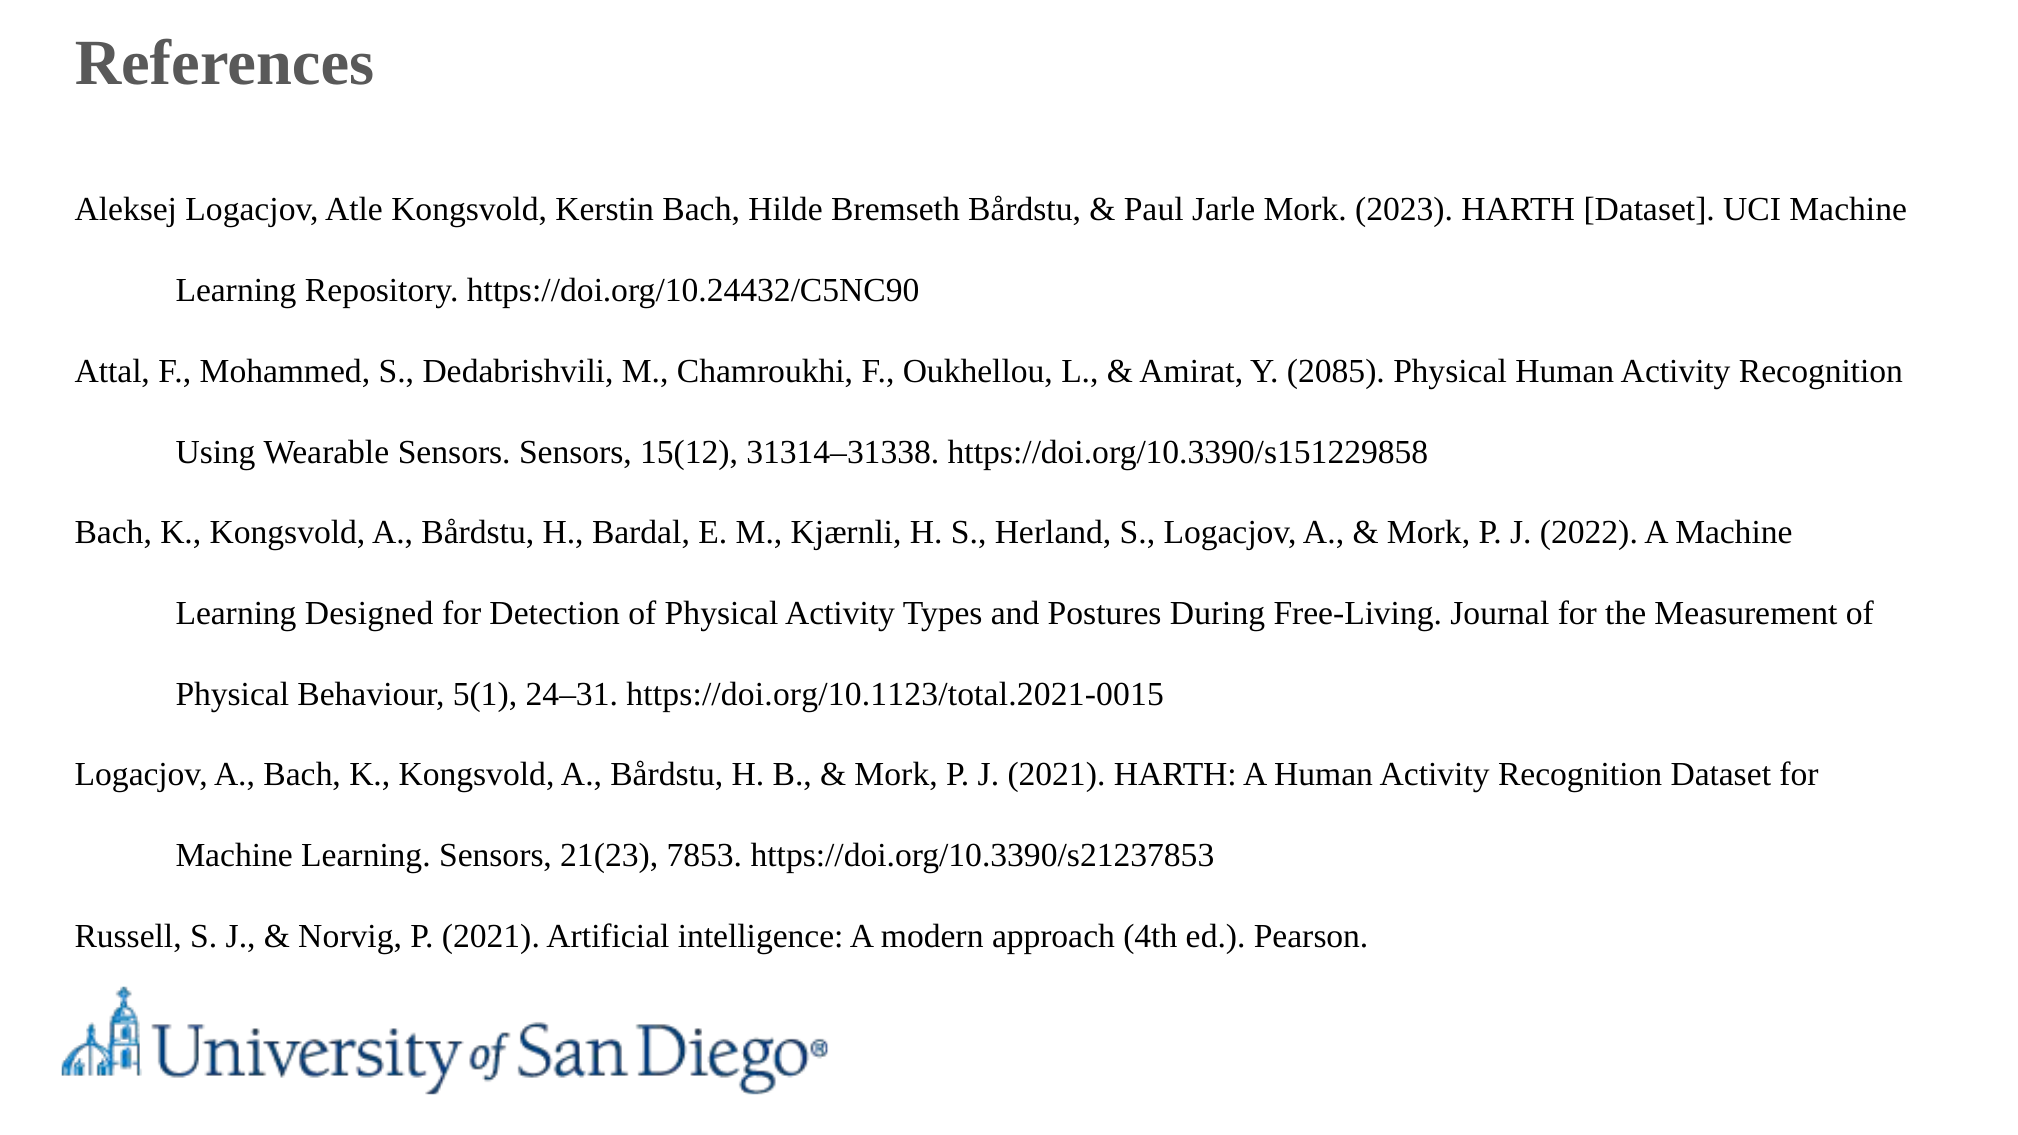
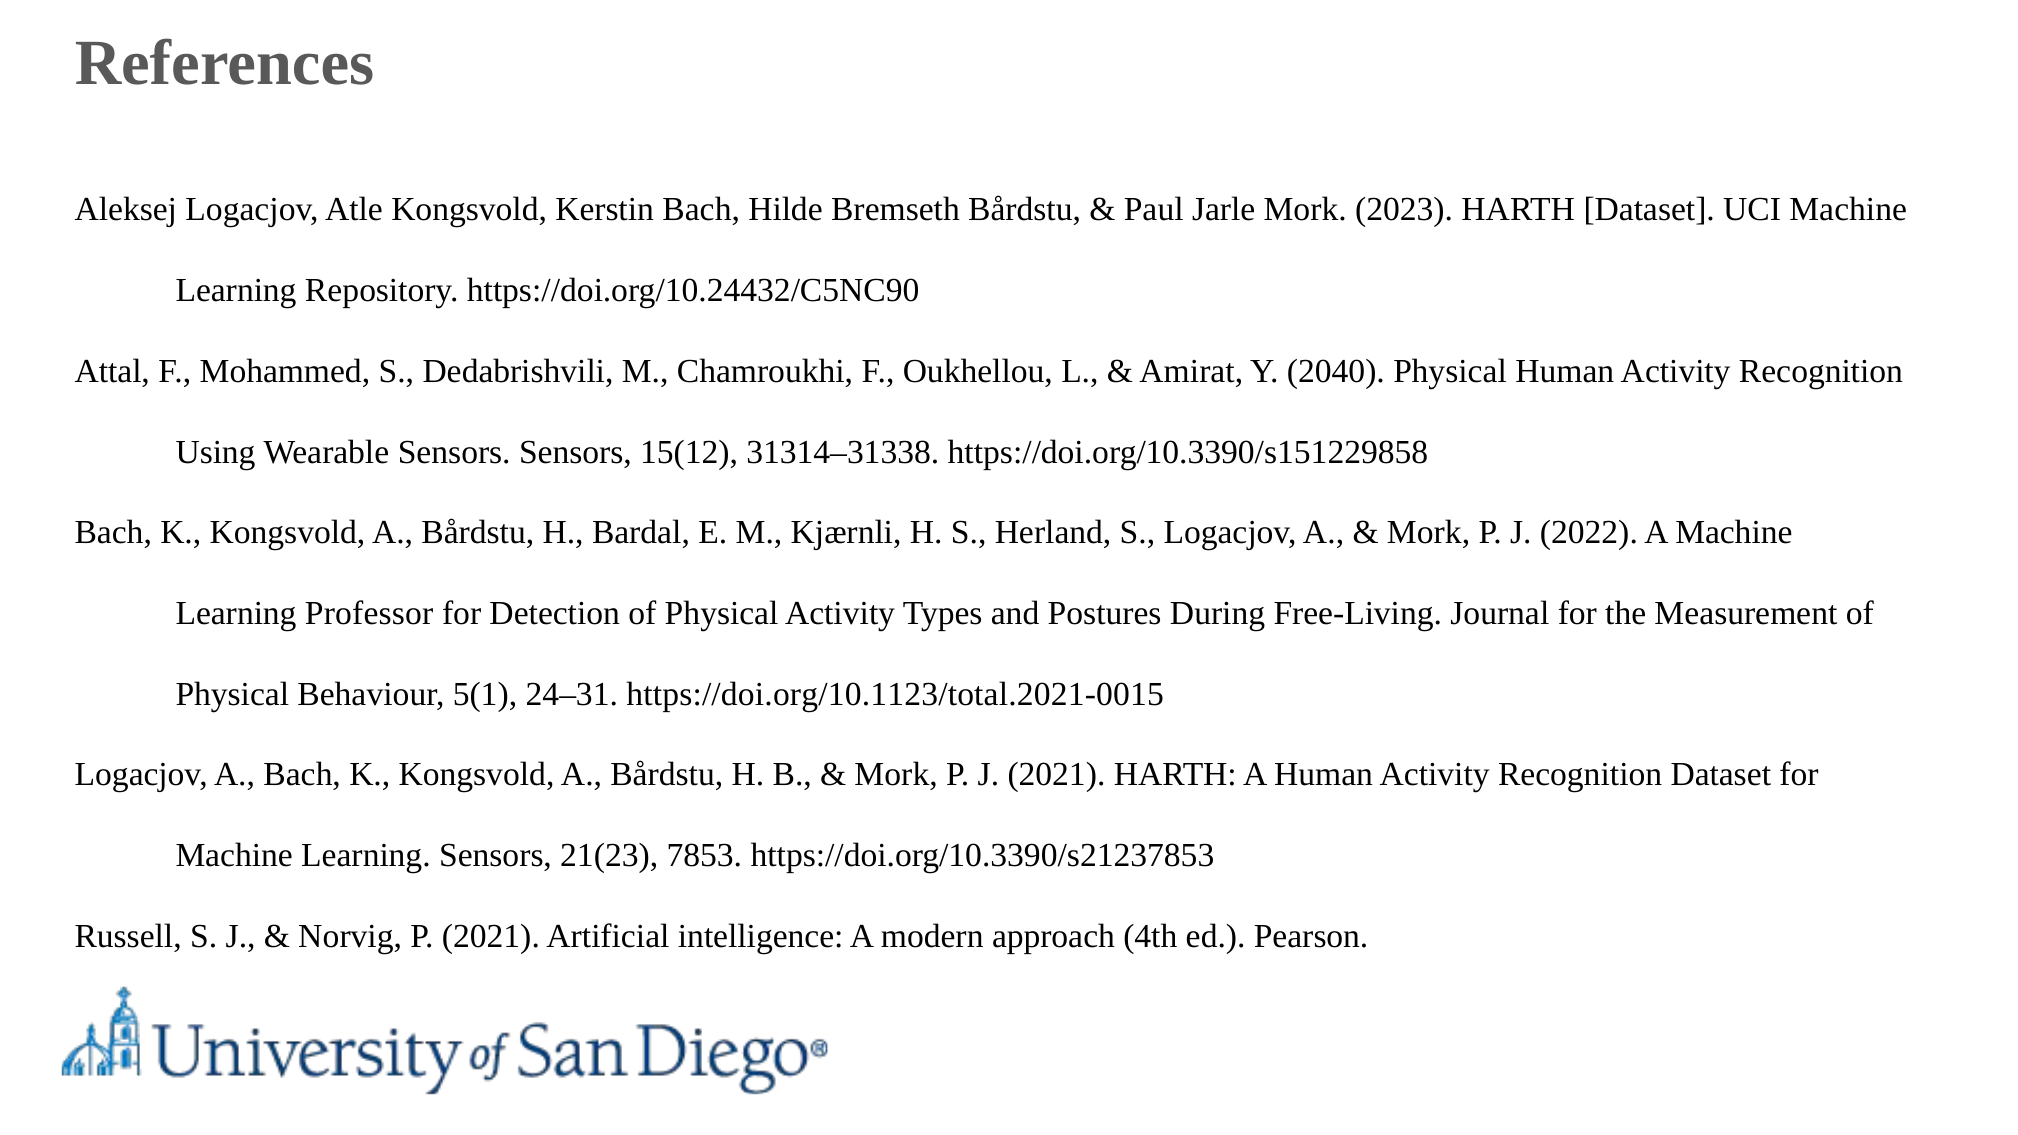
2085: 2085 -> 2040 (1336, 371)
Designed: Designed -> Professor (369, 614)
